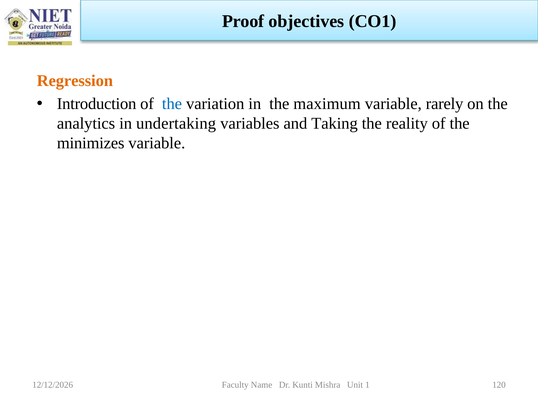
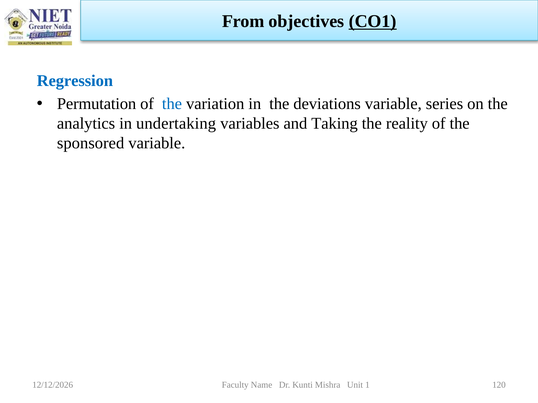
Proof: Proof -> From (243, 21)
CO1 underline: none -> present (373, 21)
Regression colour: orange -> blue (75, 81)
Introduction: Introduction -> Permutation (97, 104)
maximum: maximum -> deviations (327, 104)
rarely: rarely -> series (444, 104)
minimizes: minimizes -> sponsored (91, 143)
